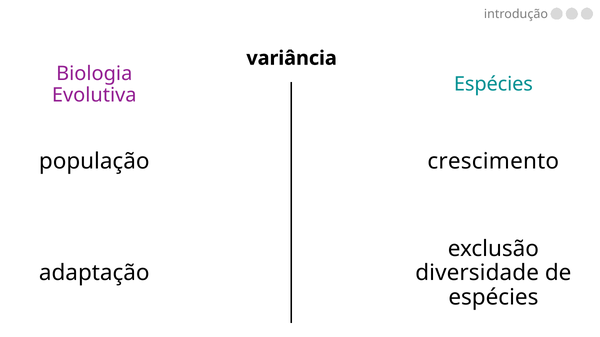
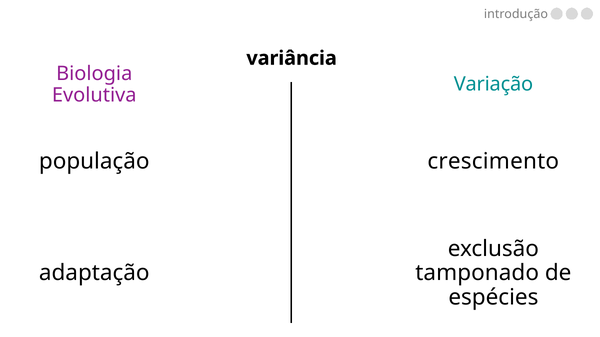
Espécies: Espécies -> Variação (493, 84)
diversidade: diversidade -> tamponado (477, 273)
